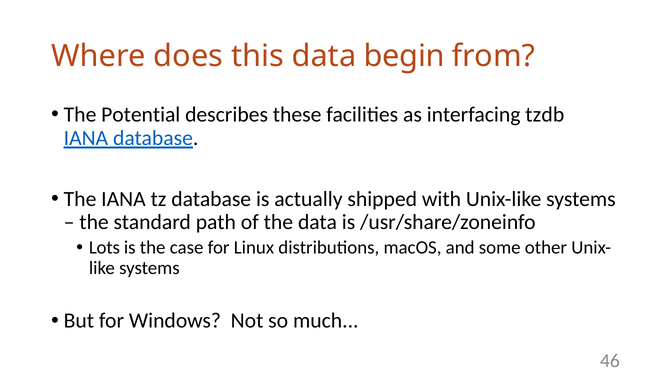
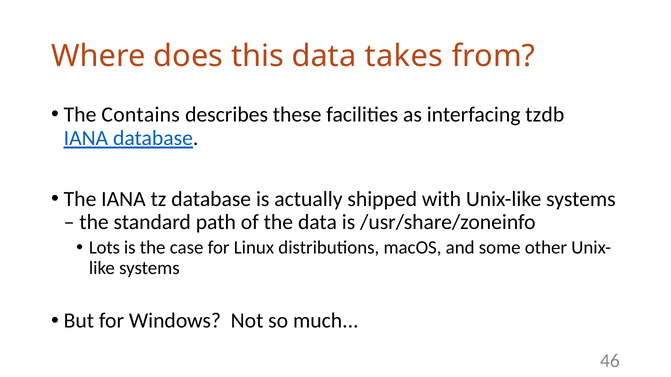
begin: begin -> takes (404, 56)
Potential: Potential -> Contains (141, 115)
